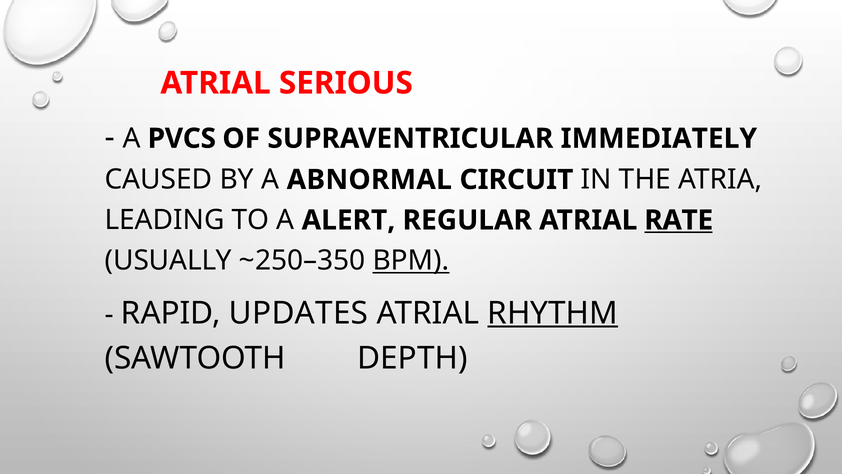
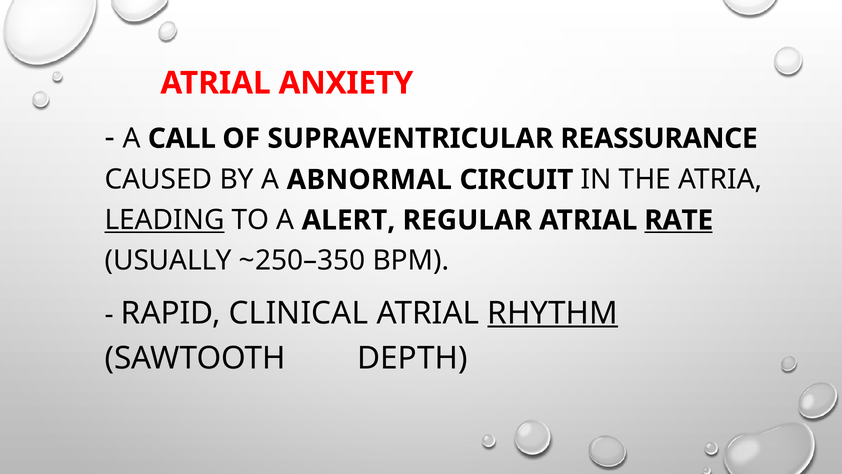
SERIOUS: SERIOUS -> ANXIETY (346, 83)
PVCS: PVCS -> CALL (182, 138)
IMMEDIATELY: IMMEDIATELY -> REASSURANCE (659, 138)
LEADING underline: none -> present (165, 220)
BPM underline: present -> none (411, 260)
UPDATES: UPDATES -> CLINICAL (299, 313)
